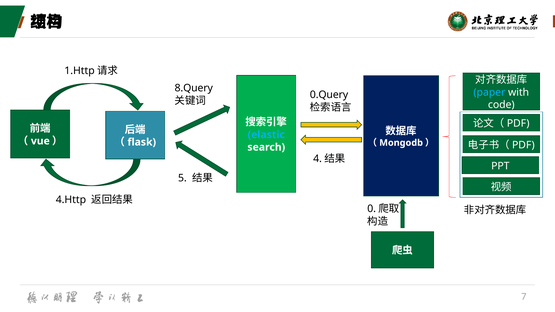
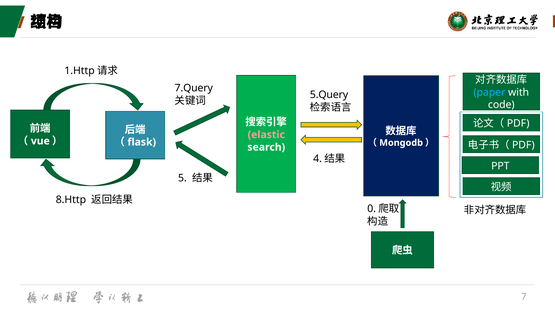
8.Query: 8.Query -> 7.Query (194, 88)
0.Query: 0.Query -> 5.Query (329, 95)
elastic colour: light blue -> pink (266, 135)
4.Http: 4.Http -> 8.Http (71, 200)
